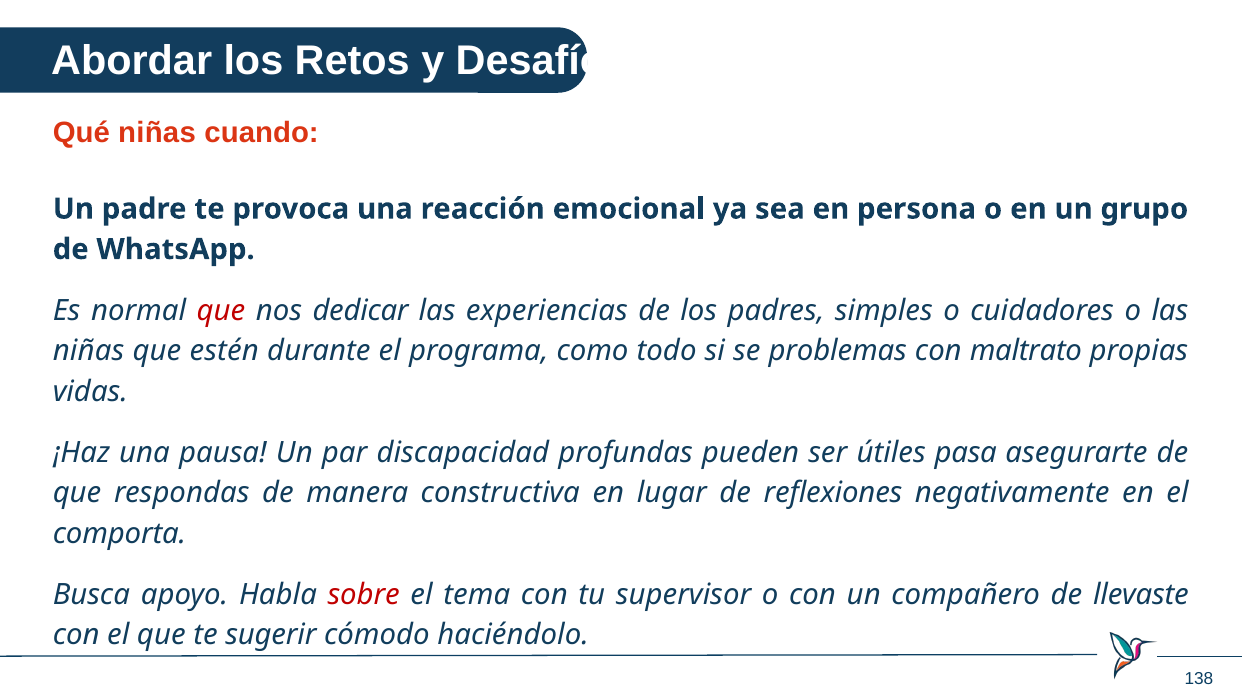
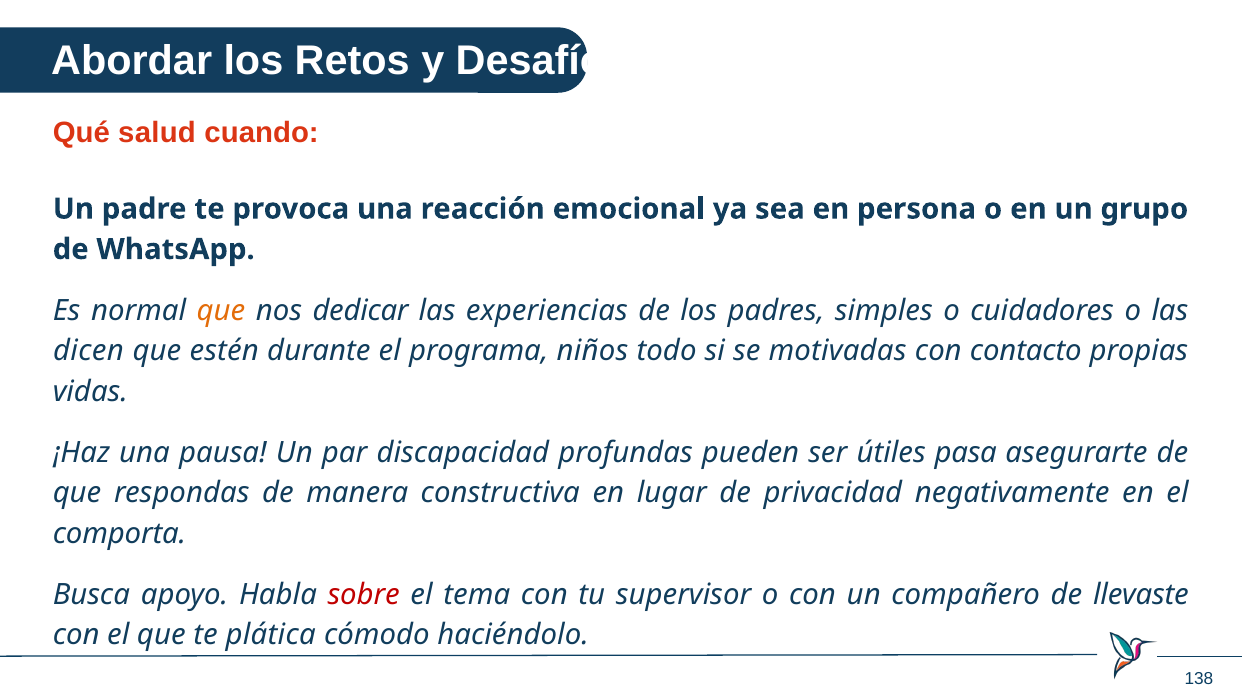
Qué niñas: niñas -> salud (157, 133)
que colour: red -> orange (221, 310)
niñas: niñas -> dicen (89, 351)
como: como -> niños (592, 351)
problemas: problemas -> motivadas (837, 351)
maltrato: maltrato -> contacto (1026, 351)
reflexiones: reflexiones -> privacidad (833, 493)
sugerir: sugerir -> plática (271, 635)
